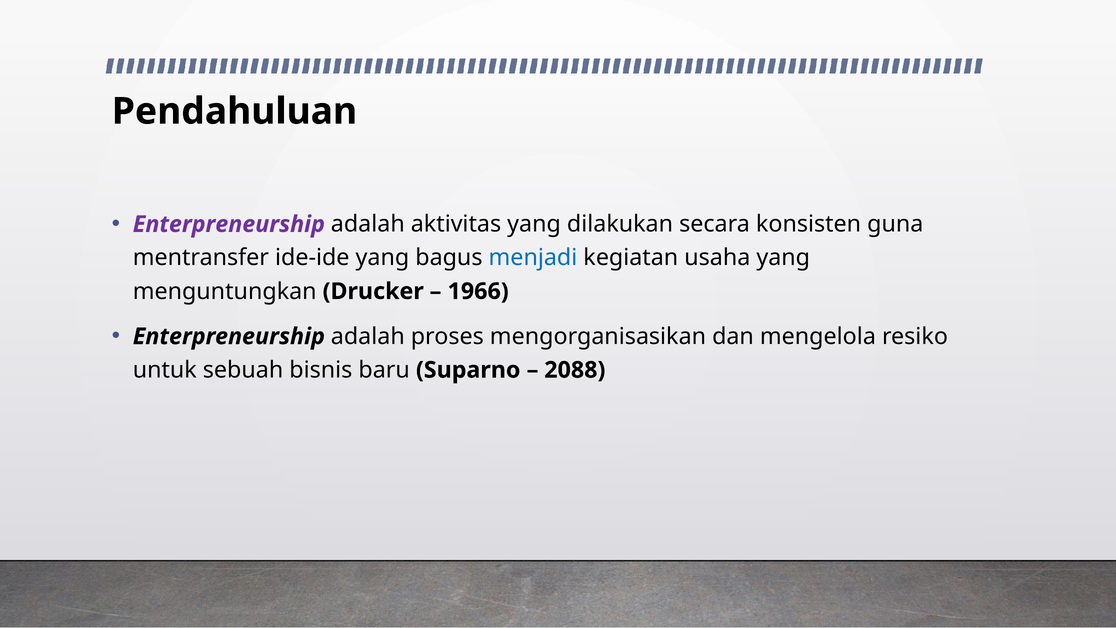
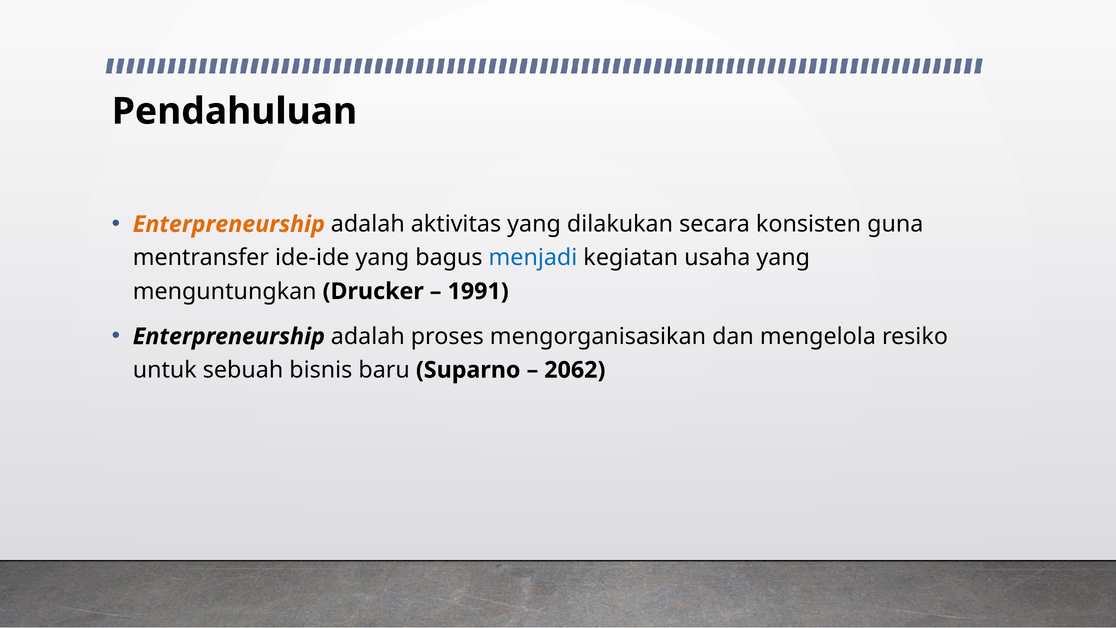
Enterpreneurship colour: purple -> orange (229, 224)
1966: 1966 -> 1991 (478, 291)
2088: 2088 -> 2062 (575, 370)
